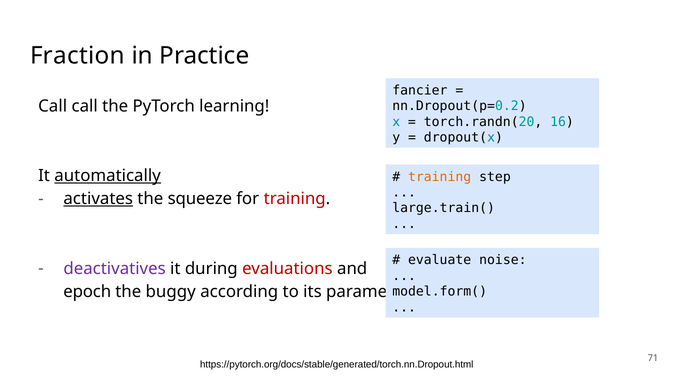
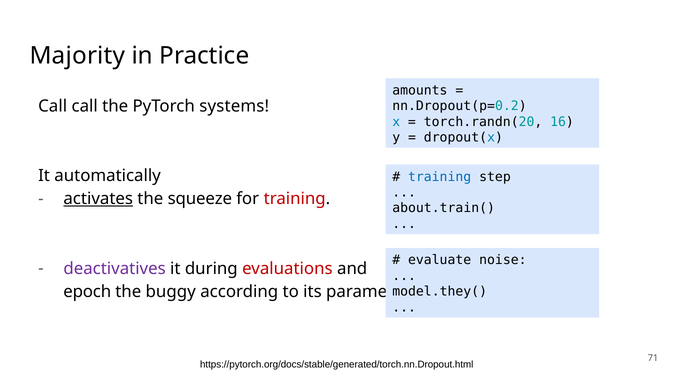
Fraction: Fraction -> Majority (77, 56)
fancier: fancier -> amounts (420, 90)
learning: learning -> systems (234, 106)
automatically underline: present -> none (108, 176)
training colour: orange -> blue (440, 177)
large.train(: large.train( -> about.train( (444, 208)
model.form(: model.form( -> model.they( (440, 292)
